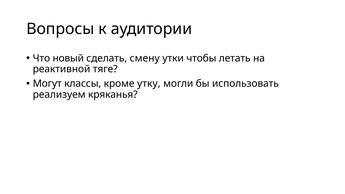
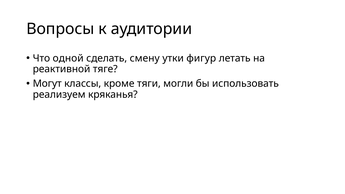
новый: новый -> одной (68, 58)
чтобы: чтобы -> фигур (201, 58)
утку: утку -> тяги (149, 84)
